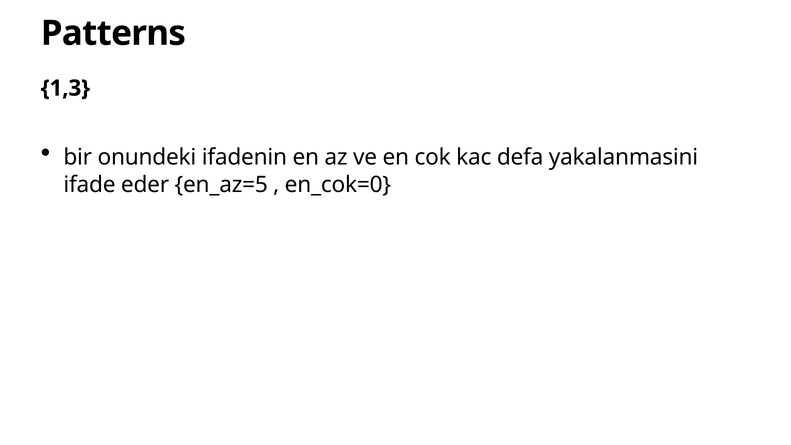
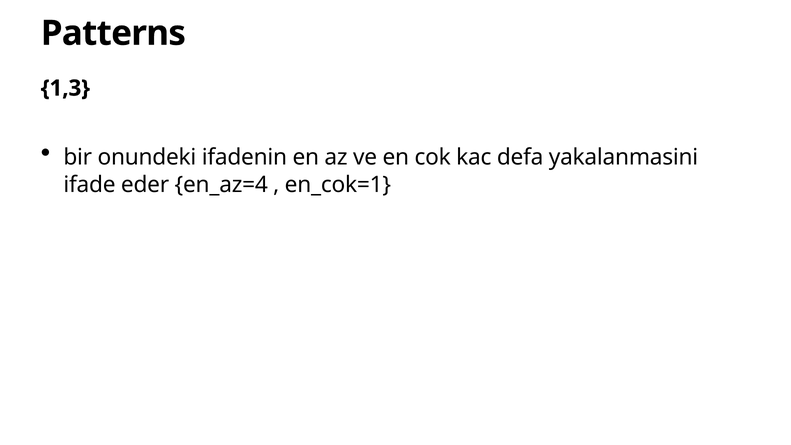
en_az=5: en_az=5 -> en_az=4 (221, 185)
en_cok=0: en_cok=0 -> en_cok=1 (338, 185)
